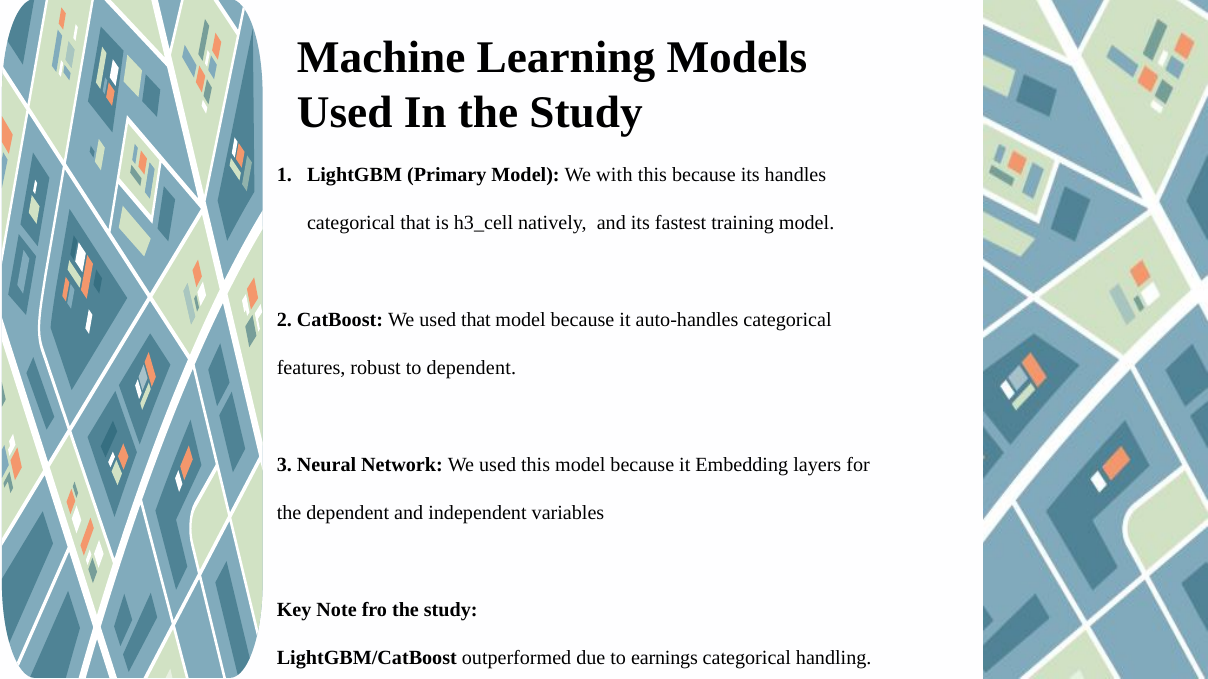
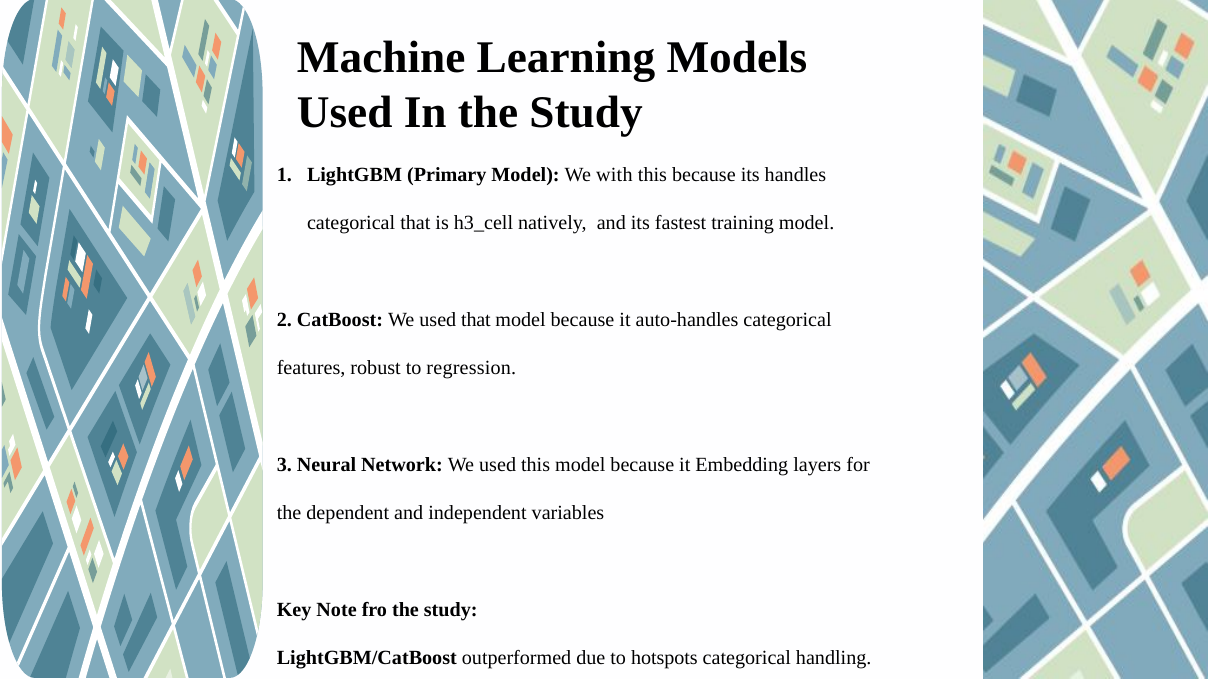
to dependent: dependent -> regression (471, 368)
earnings: earnings -> hotspots (664, 658)
